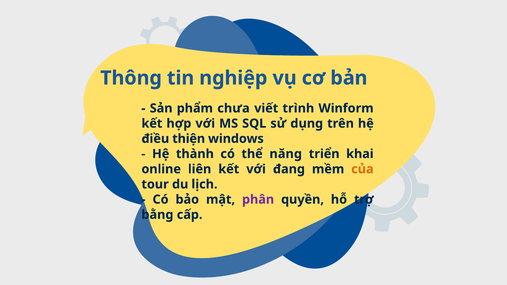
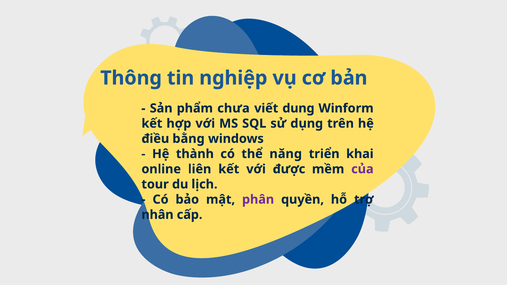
trình: trình -> dụng (298, 108)
thiện: thiện -> bằng (189, 139)
đang: đang -> được (289, 169)
của colour: orange -> purple (362, 169)
bằng: bằng -> nhân (157, 215)
